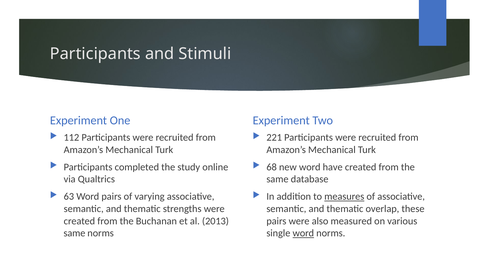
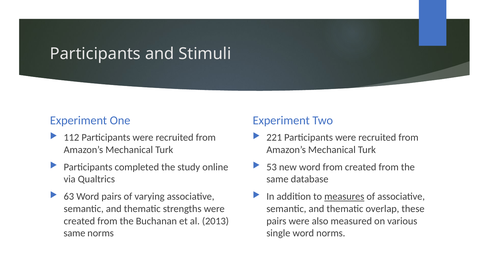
68: 68 -> 53 (272, 167)
word have: have -> from (333, 167)
word underline: present -> none (303, 233)
